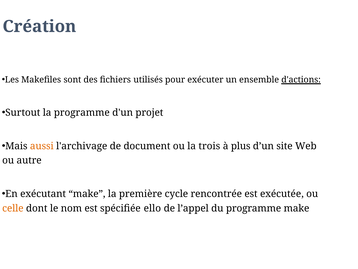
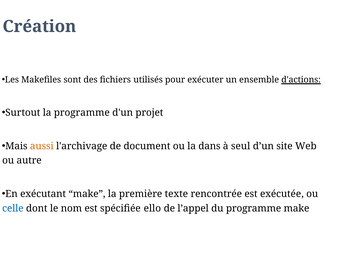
trois: trois -> dans (209, 146)
plus: plus -> seul (241, 146)
cycle: cycle -> texte (176, 194)
celle colour: orange -> blue (13, 208)
